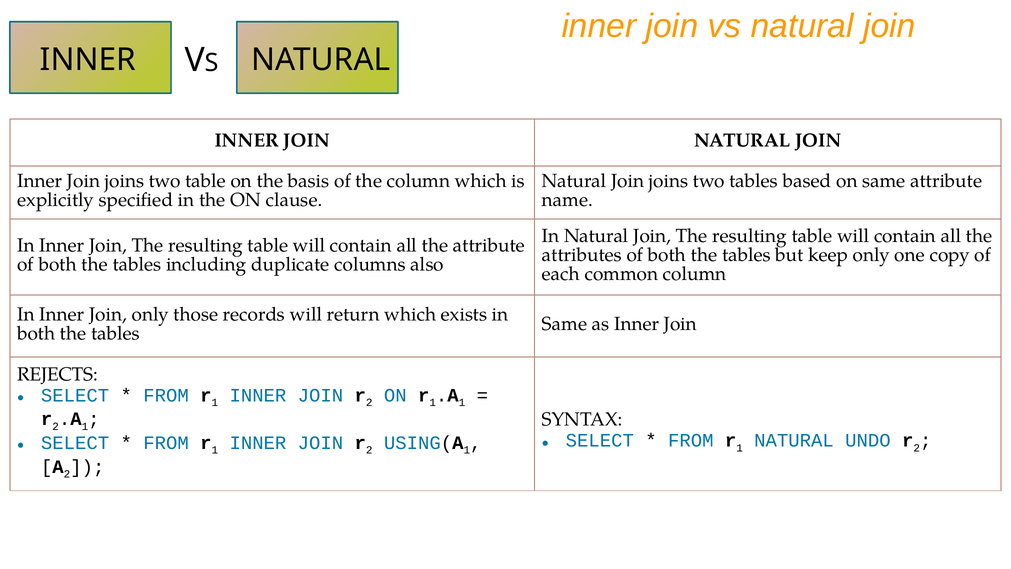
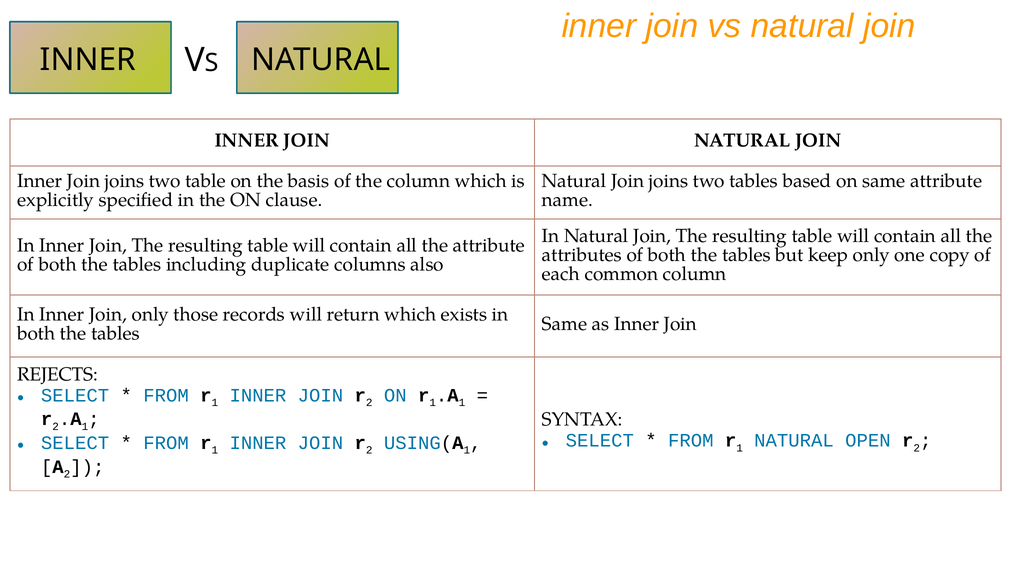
UNDO: UNDO -> OPEN (868, 440)
